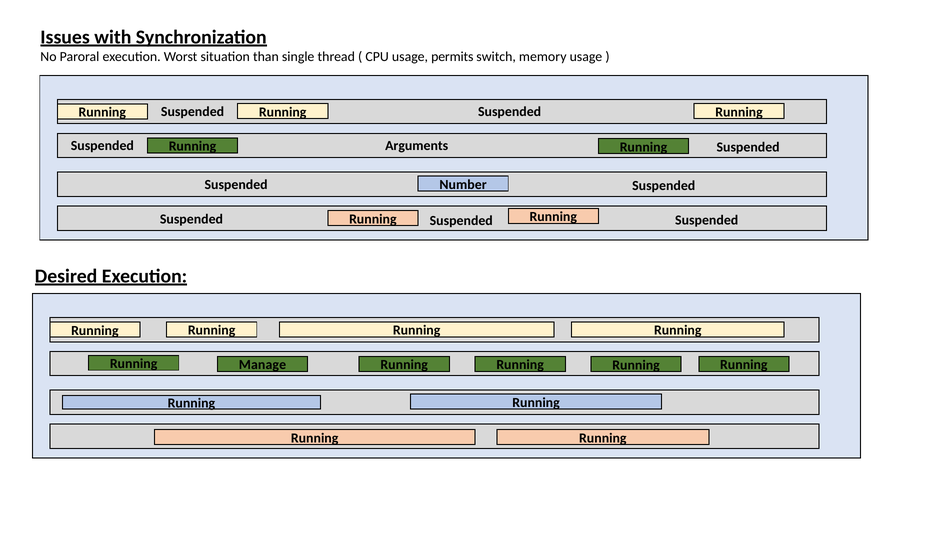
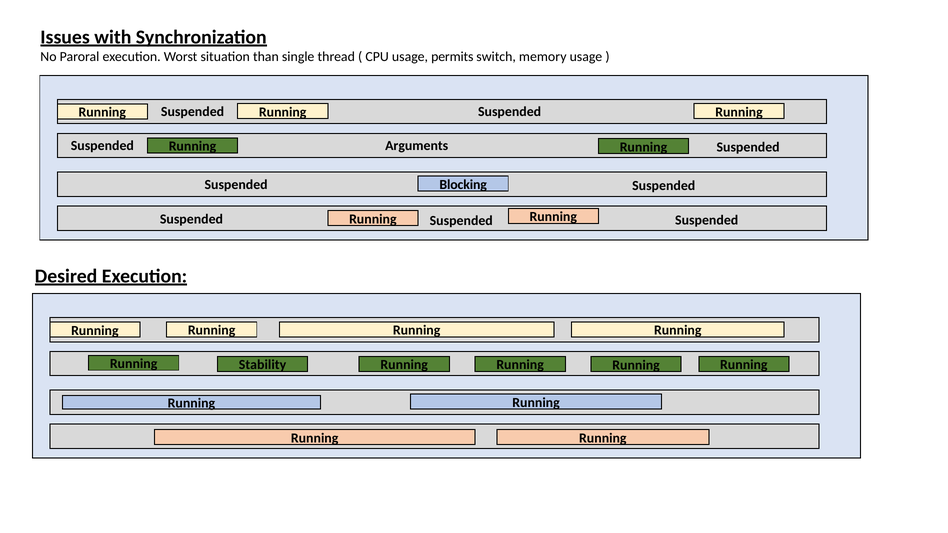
Number: Number -> Blocking (463, 185)
Manage: Manage -> Stability (263, 365)
